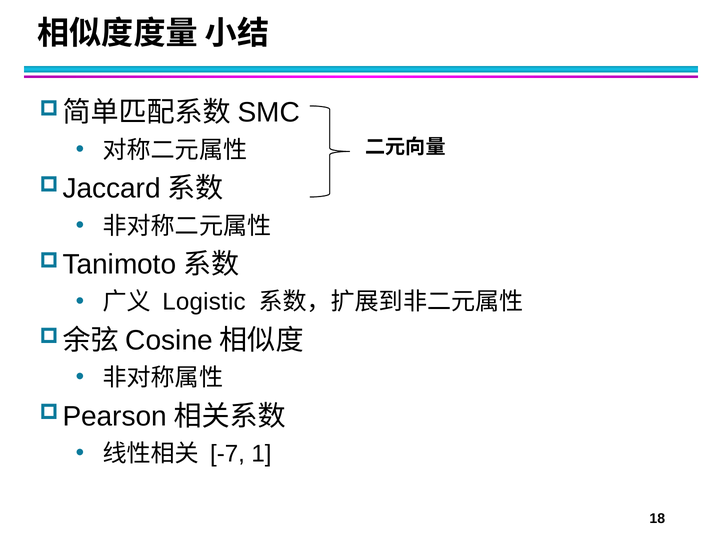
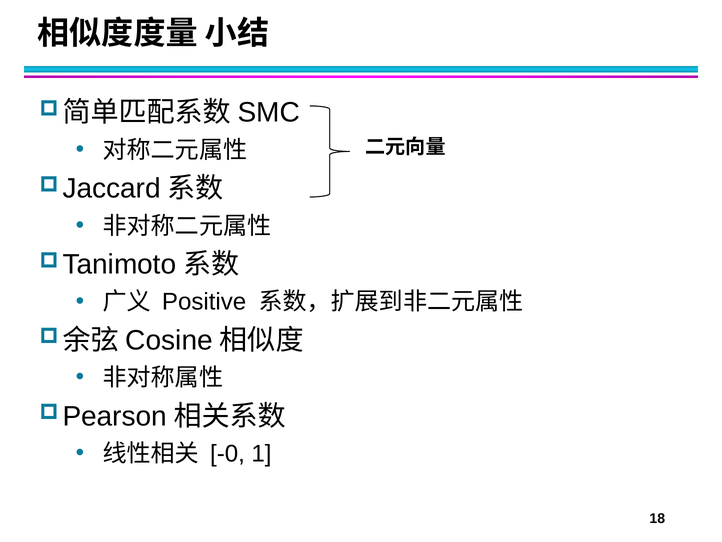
Logistic: Logistic -> Positive (204, 302)
-7: -7 -> -0 (227, 453)
